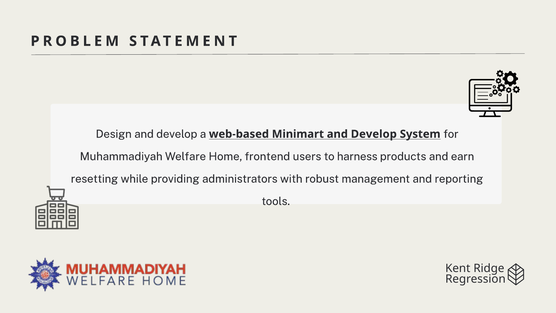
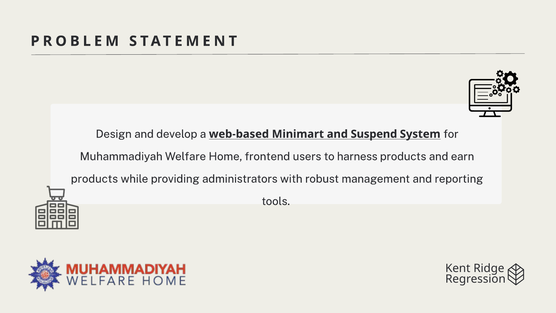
Minimart and Develop: Develop -> Suspend (374, 134)
resetting: resetting -> products (94, 179)
